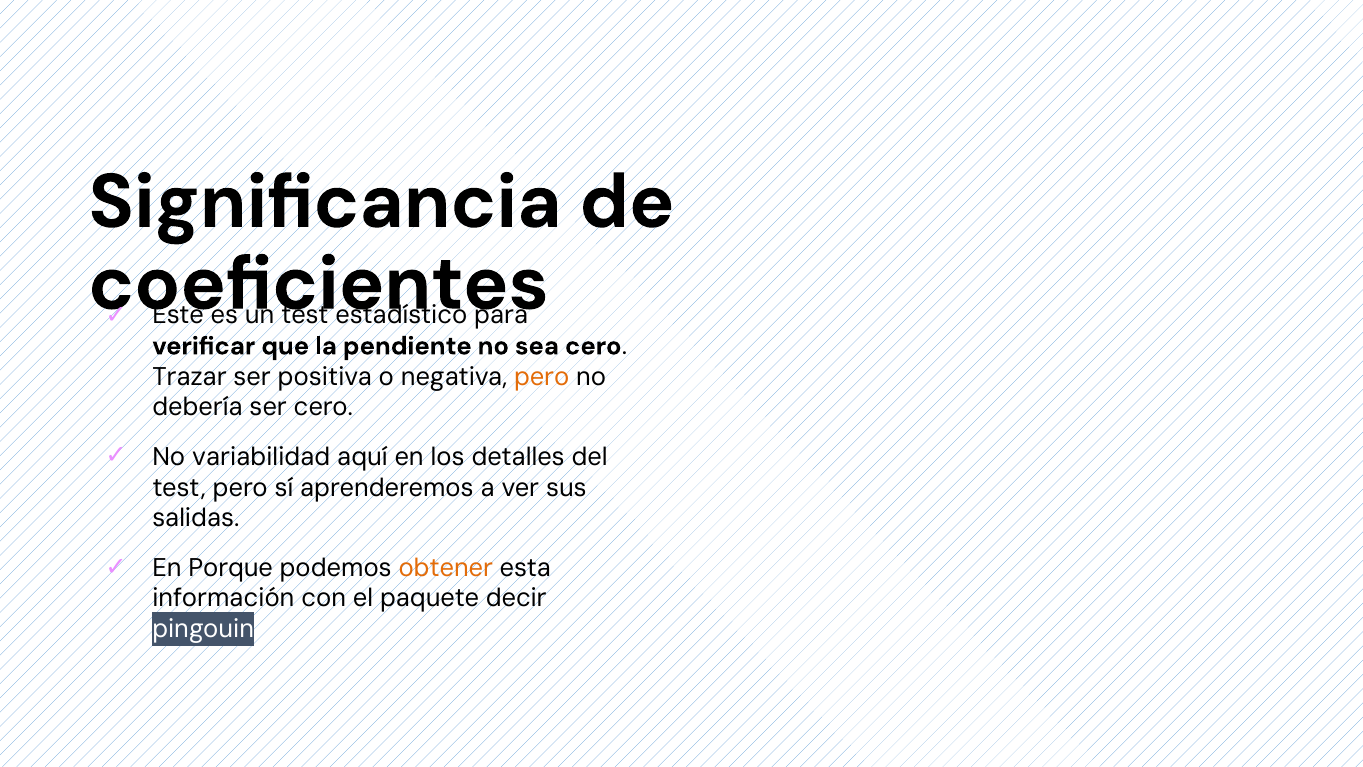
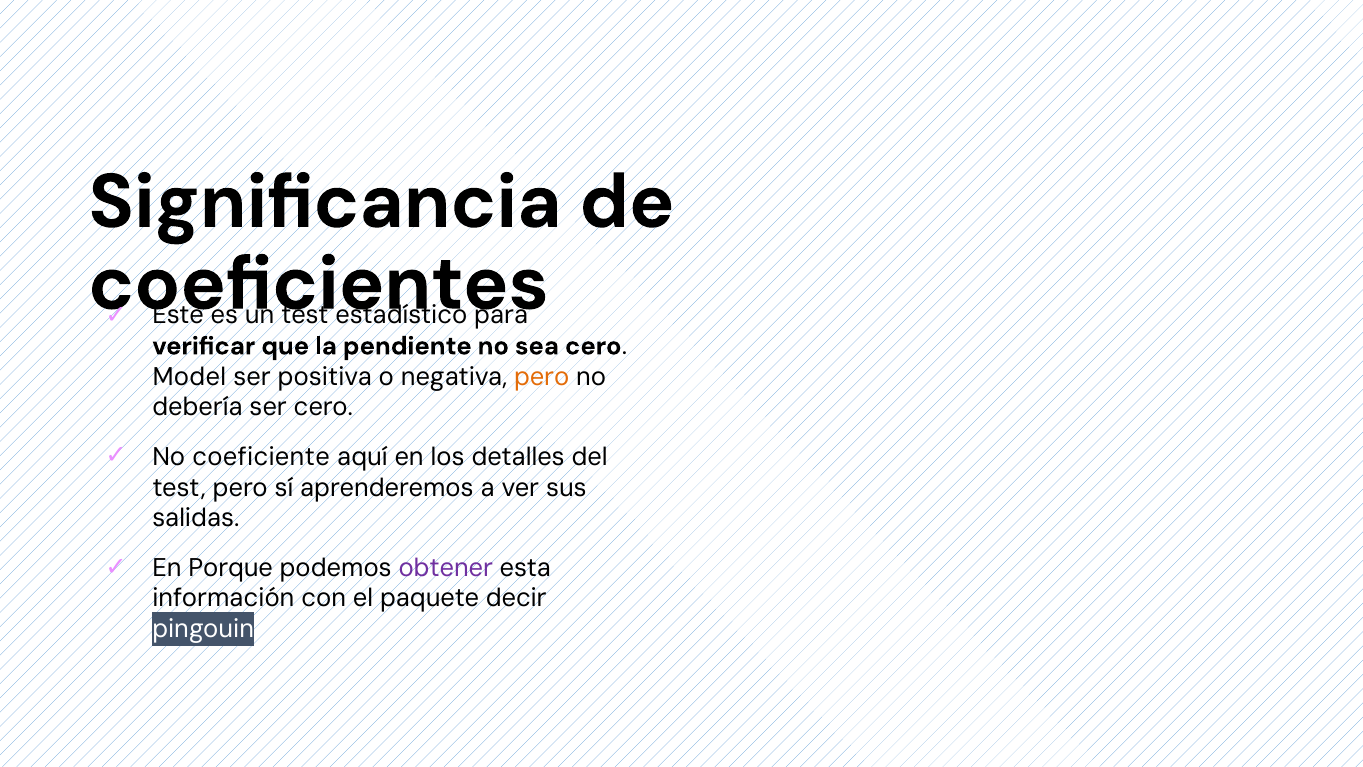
Trazar: Trazar -> Model (189, 376)
variabilidad: variabilidad -> coeficiente (261, 457)
obtener colour: orange -> purple (446, 568)
